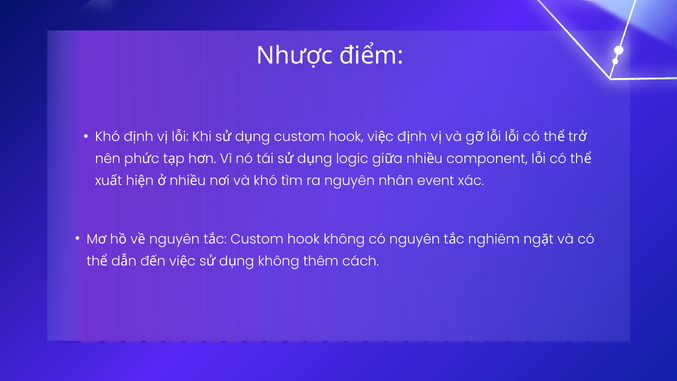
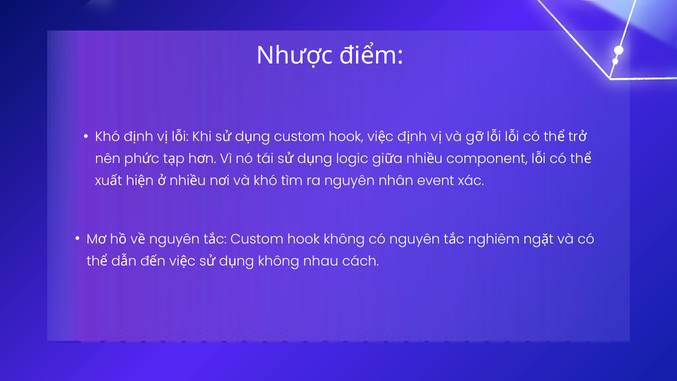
thêm: thêm -> nhau (321, 261)
